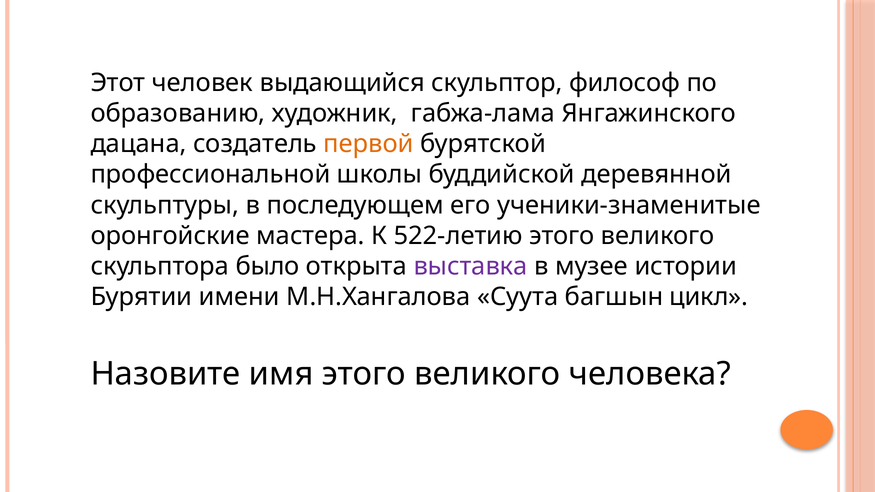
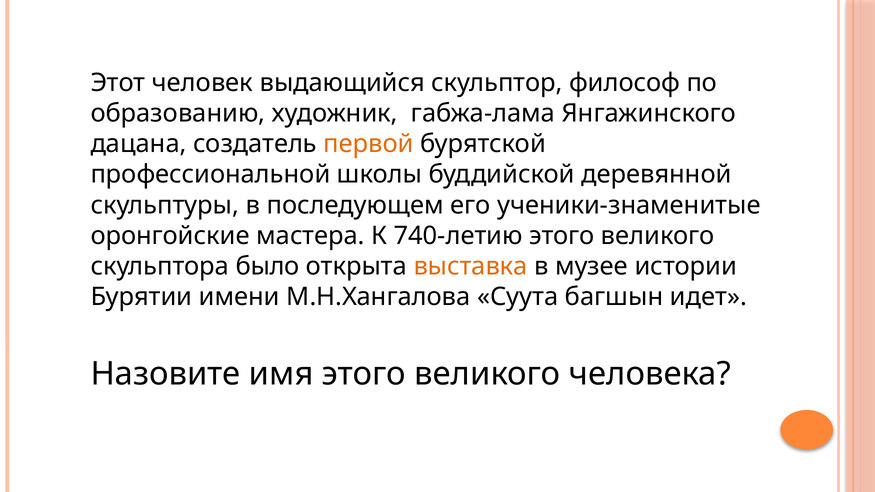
522-летию: 522-летию -> 740-летию (458, 236)
выставка colour: purple -> orange (471, 266)
цикл: цикл -> идет (708, 297)
